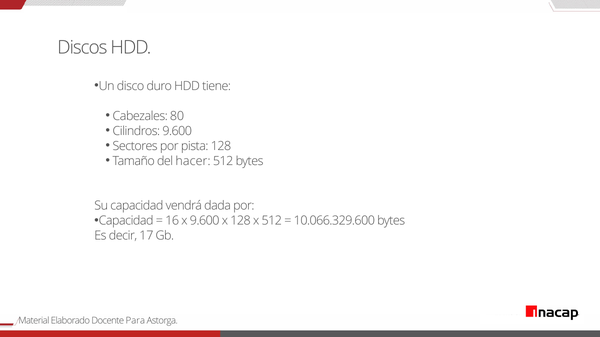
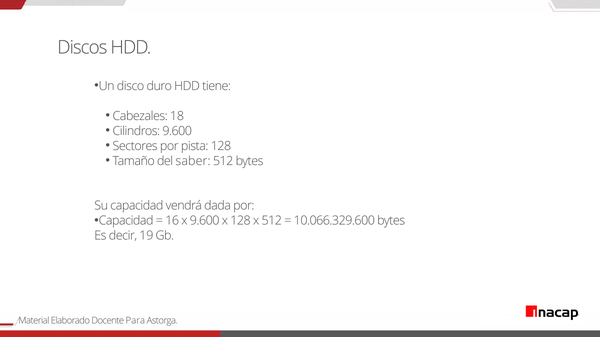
80: 80 -> 18 (177, 116)
hacer: hacer -> saber (193, 161)
17: 17 -> 19 (146, 236)
